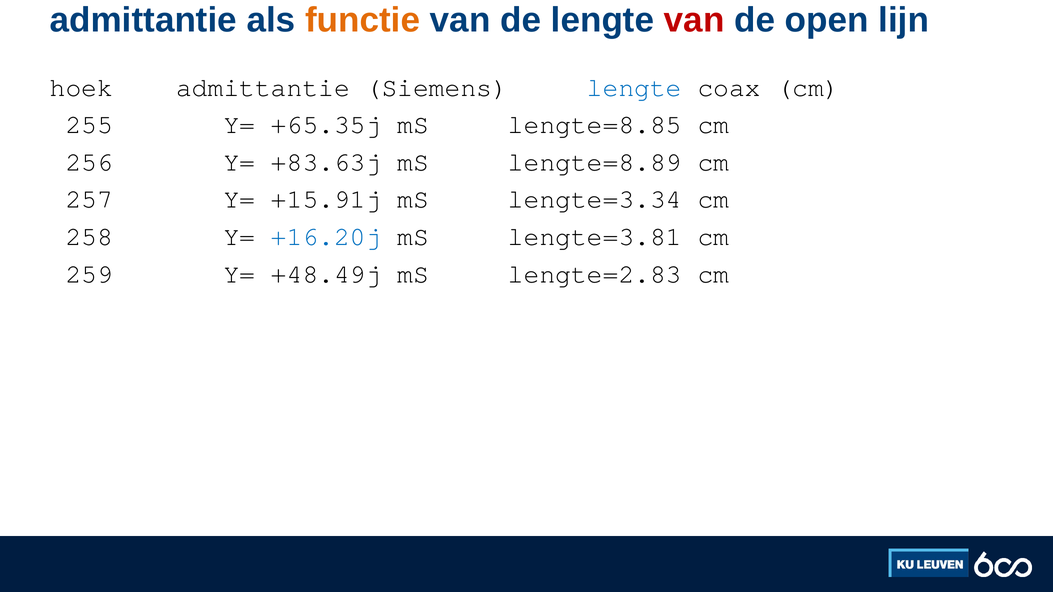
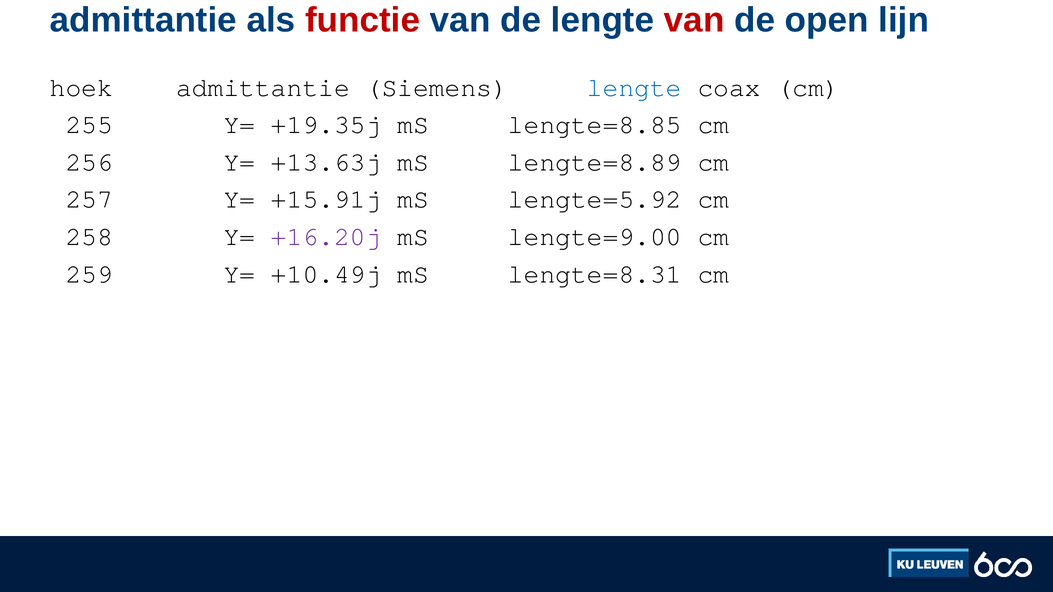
functie colour: orange -> red (363, 20)
+65.35j: +65.35j -> +19.35j (326, 125)
+83.63j: +83.63j -> +13.63j (326, 162)
lengte=3.34: lengte=3.34 -> lengte=5.92 (595, 199)
+16.20j colour: blue -> purple (326, 237)
lengte=3.81: lengte=3.81 -> lengte=9.00 (595, 237)
+48.49j: +48.49j -> +10.49j (326, 274)
lengte=2.83: lengte=2.83 -> lengte=8.31 (595, 274)
